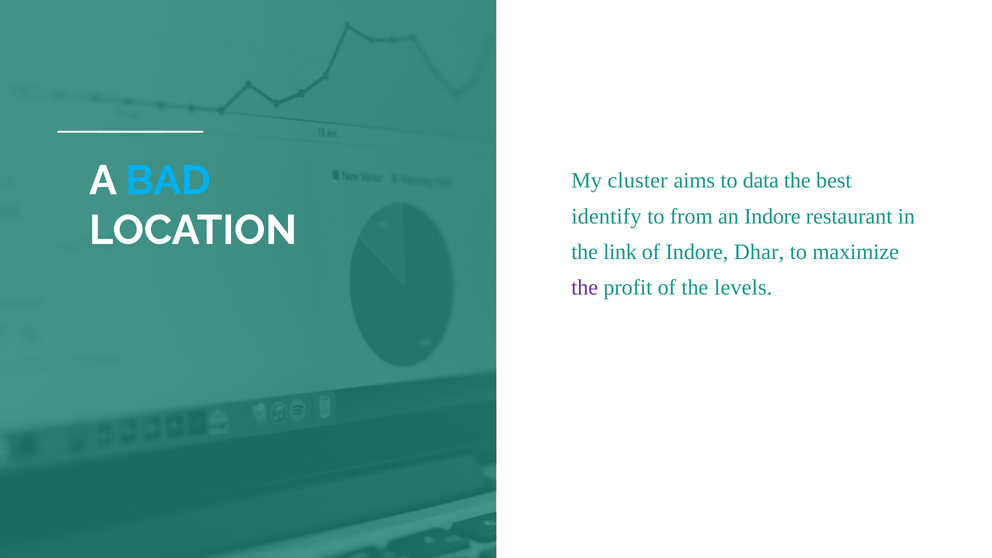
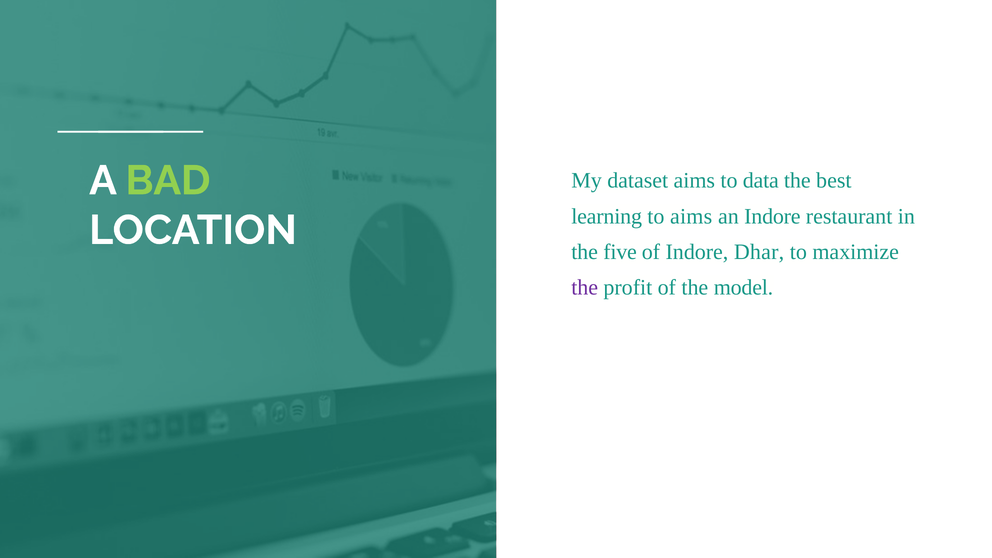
BAD colour: light blue -> light green (168, 181)
cluster: cluster -> dataset (638, 181)
identify: identify -> learning (607, 216)
to from: from -> aims (691, 216)
link: link -> five (620, 252)
levels: levels -> model (743, 288)
